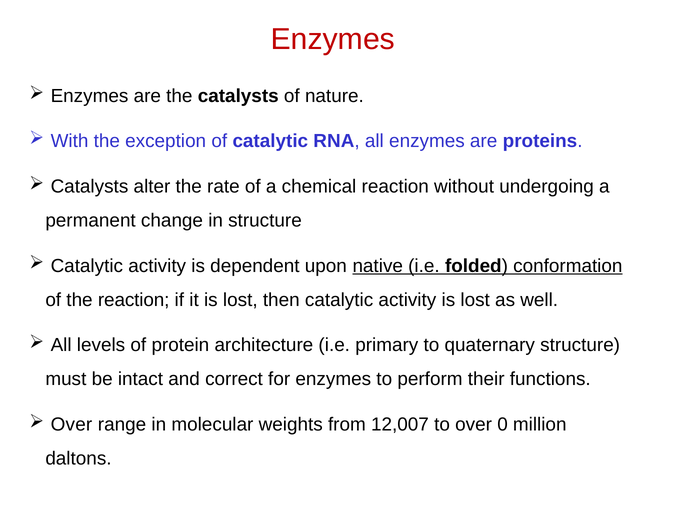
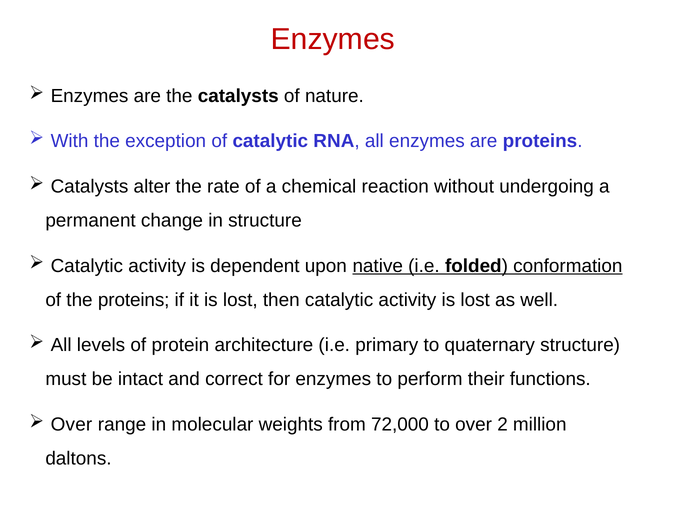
the reaction: reaction -> proteins (134, 300)
12,007: 12,007 -> 72,000 (400, 424)
0: 0 -> 2 (503, 424)
